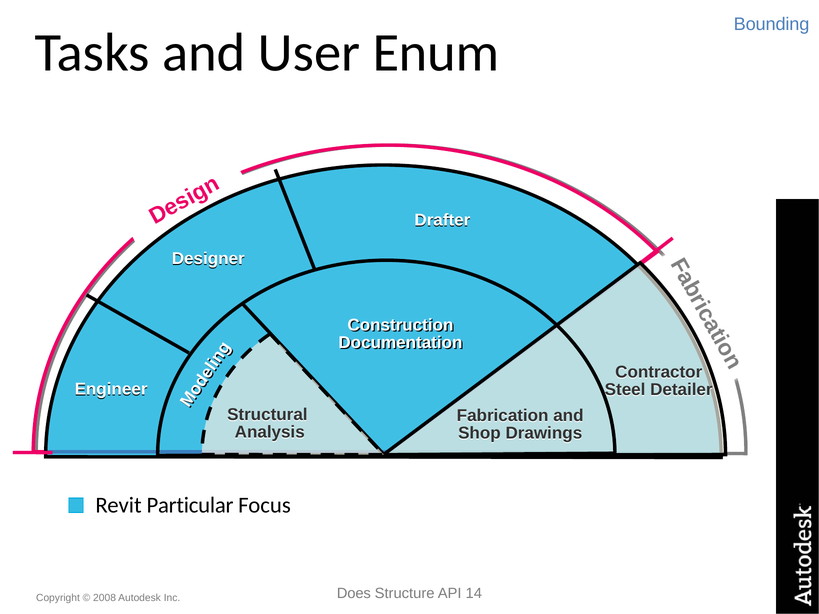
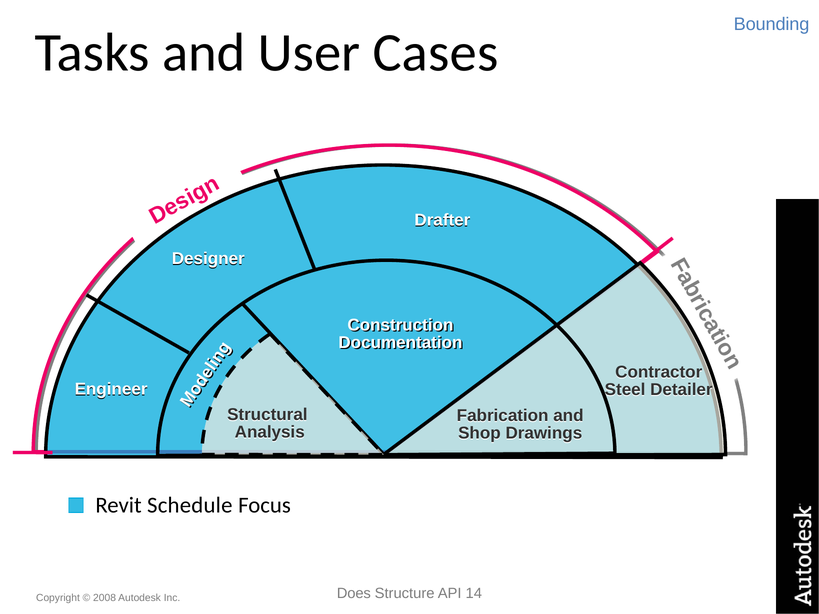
Enum: Enum -> Cases (436, 53)
Particular: Particular -> Schedule (190, 506)
